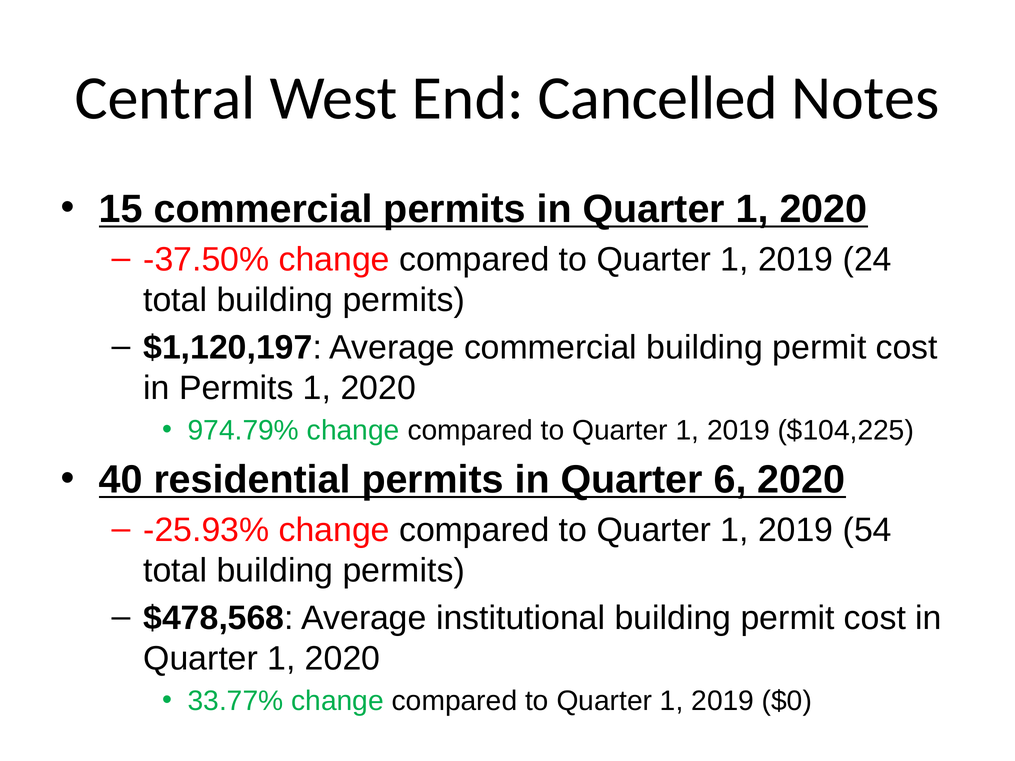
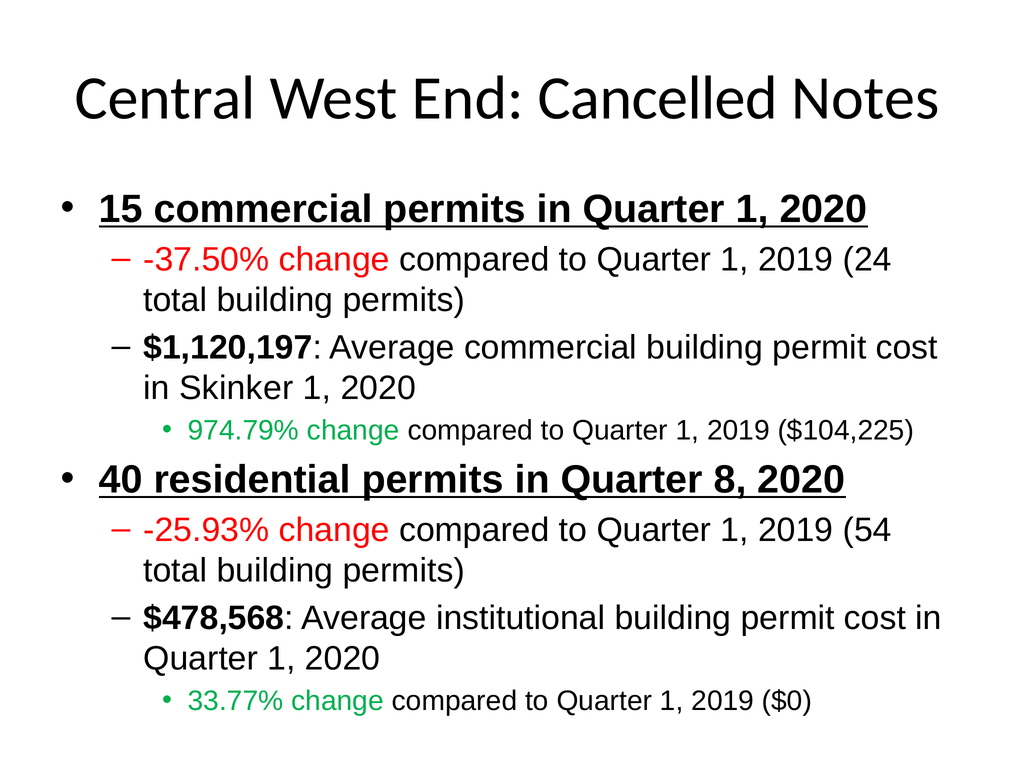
in Permits: Permits -> Skinker (236, 388)
6: 6 -> 8 (730, 480)
